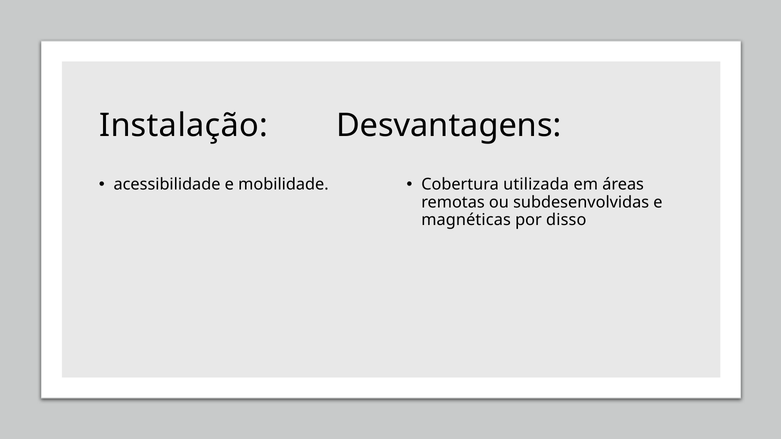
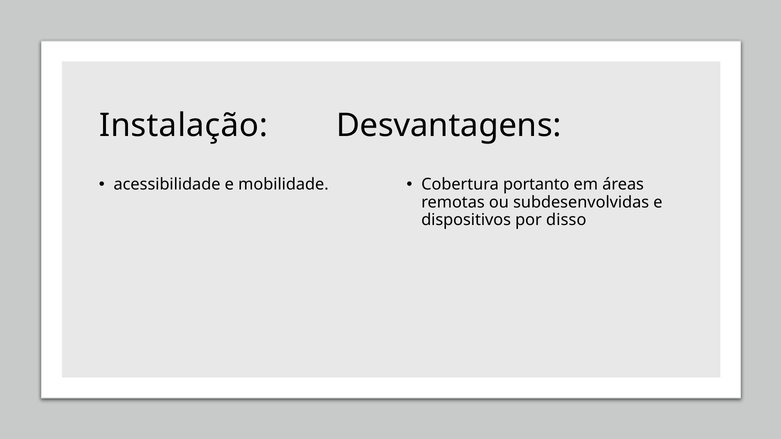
utilizada: utilizada -> portanto (536, 185)
magnéticas: magnéticas -> dispositivos (466, 220)
